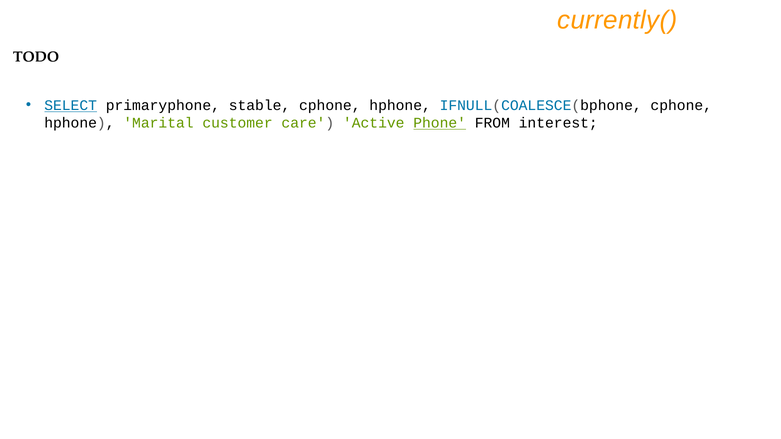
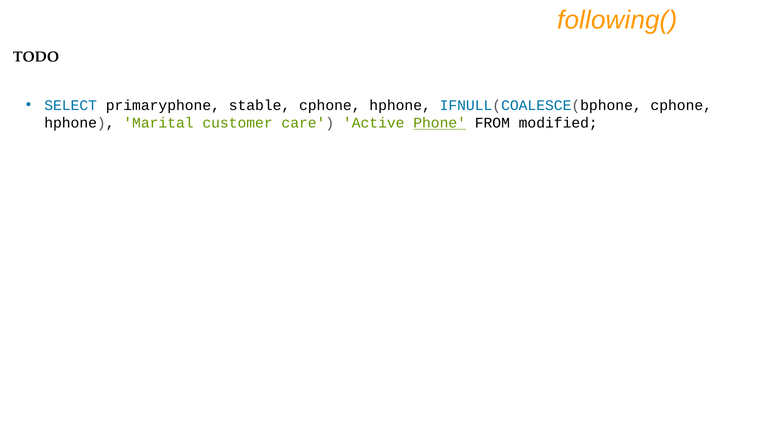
currently(: currently( -> following( (617, 20)
SELECT underline: present -> none (71, 106)
interest: interest -> modified (558, 123)
